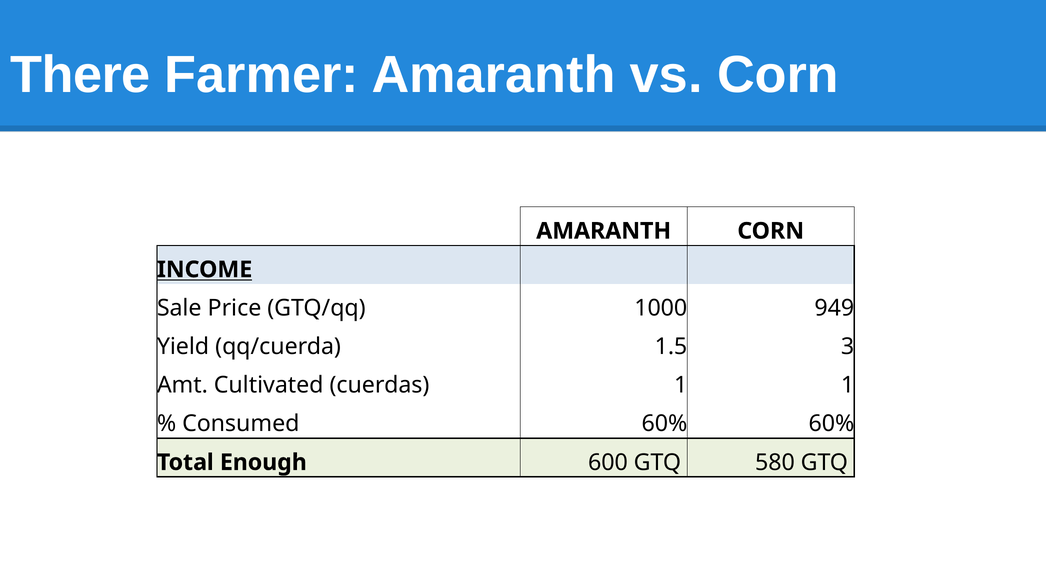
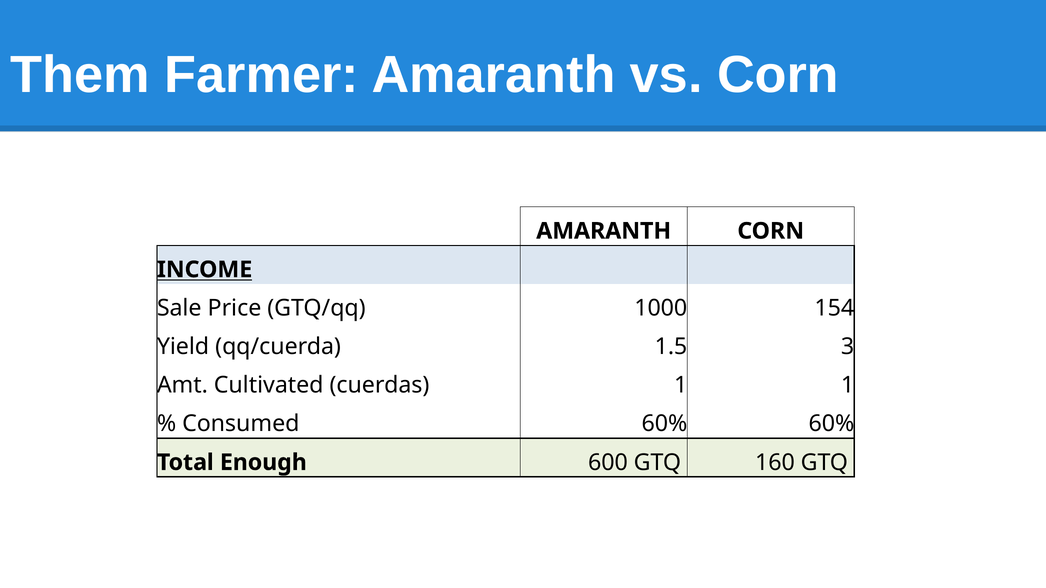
There: There -> Them (80, 75)
949: 949 -> 154 (834, 308)
580: 580 -> 160 (775, 463)
